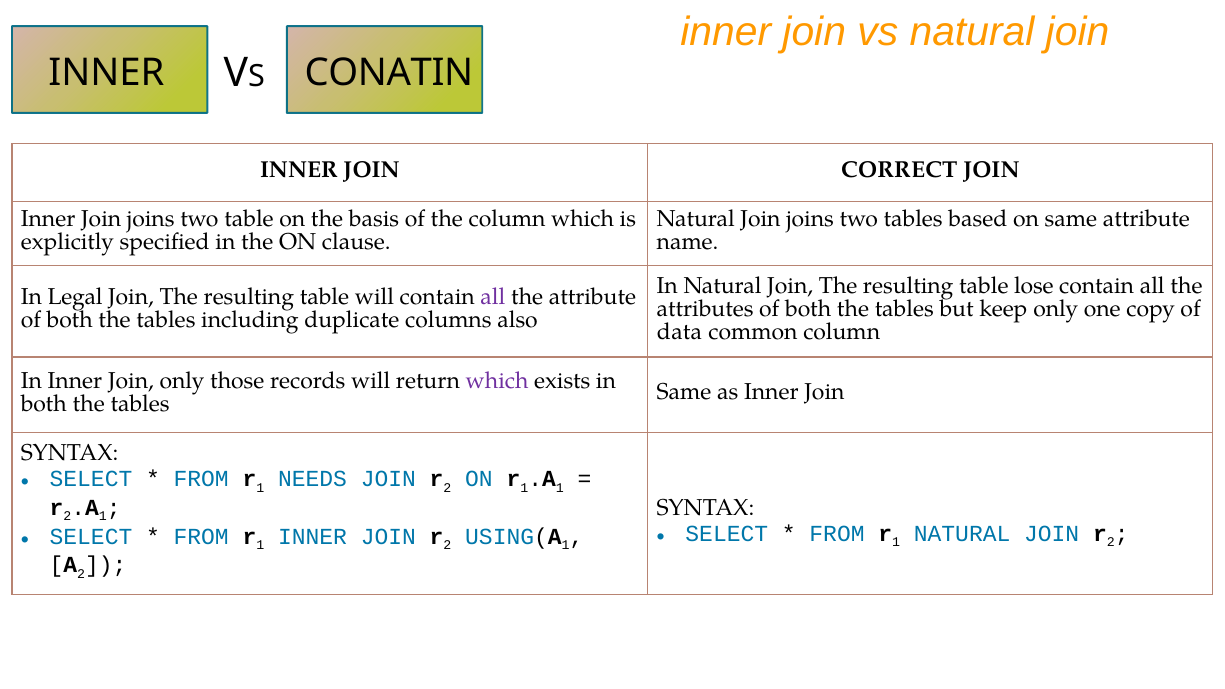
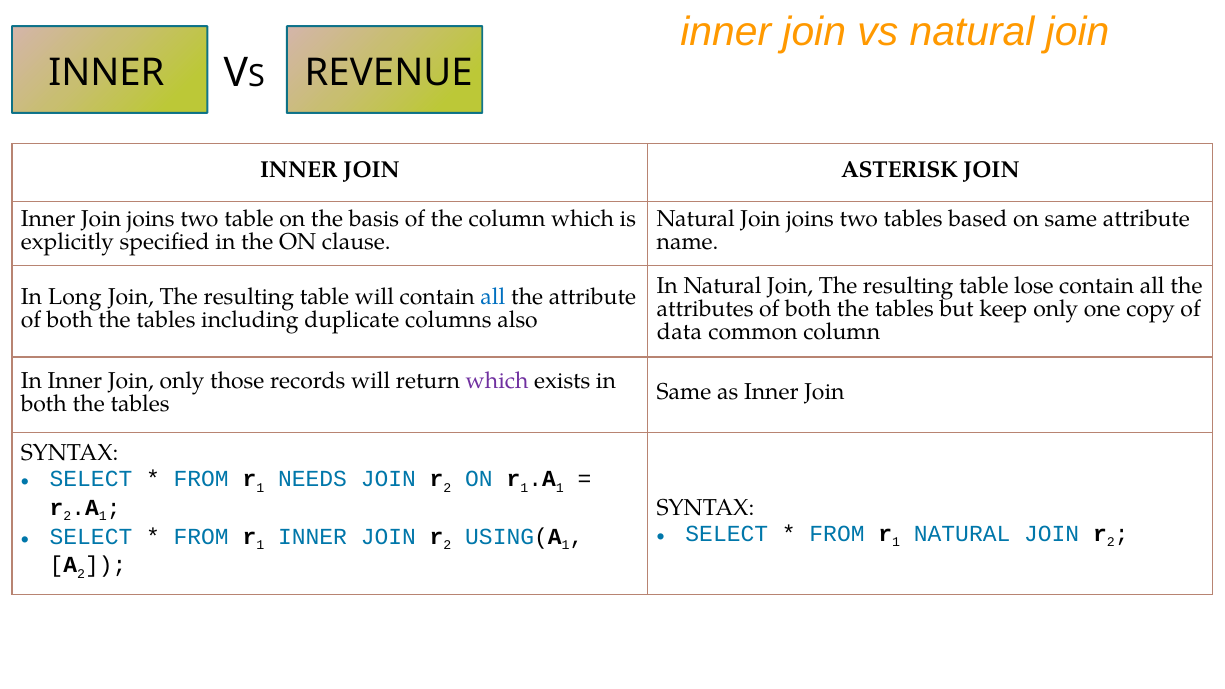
CONATIN: CONATIN -> REVENUE (389, 73)
CORRECT: CORRECT -> ASTERISK (900, 170)
Legal: Legal -> Long (75, 297)
all colour: purple -> blue (493, 297)
